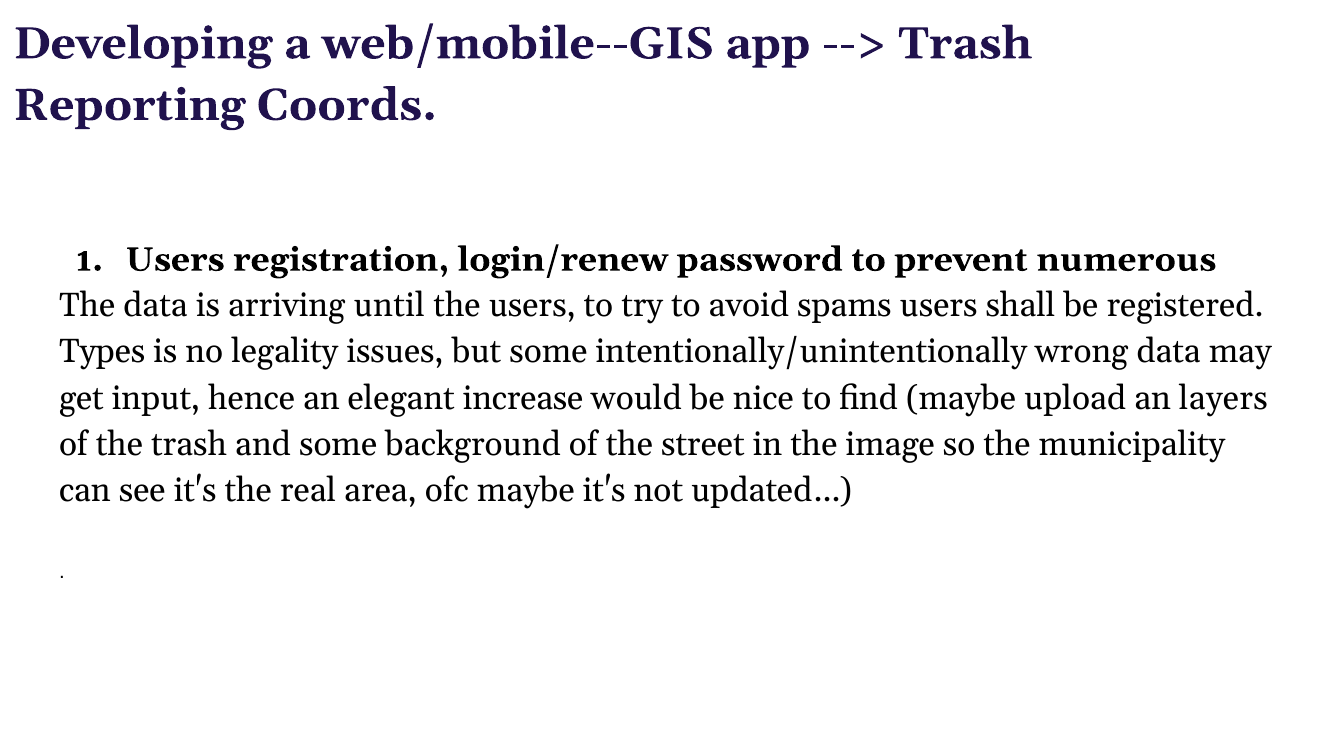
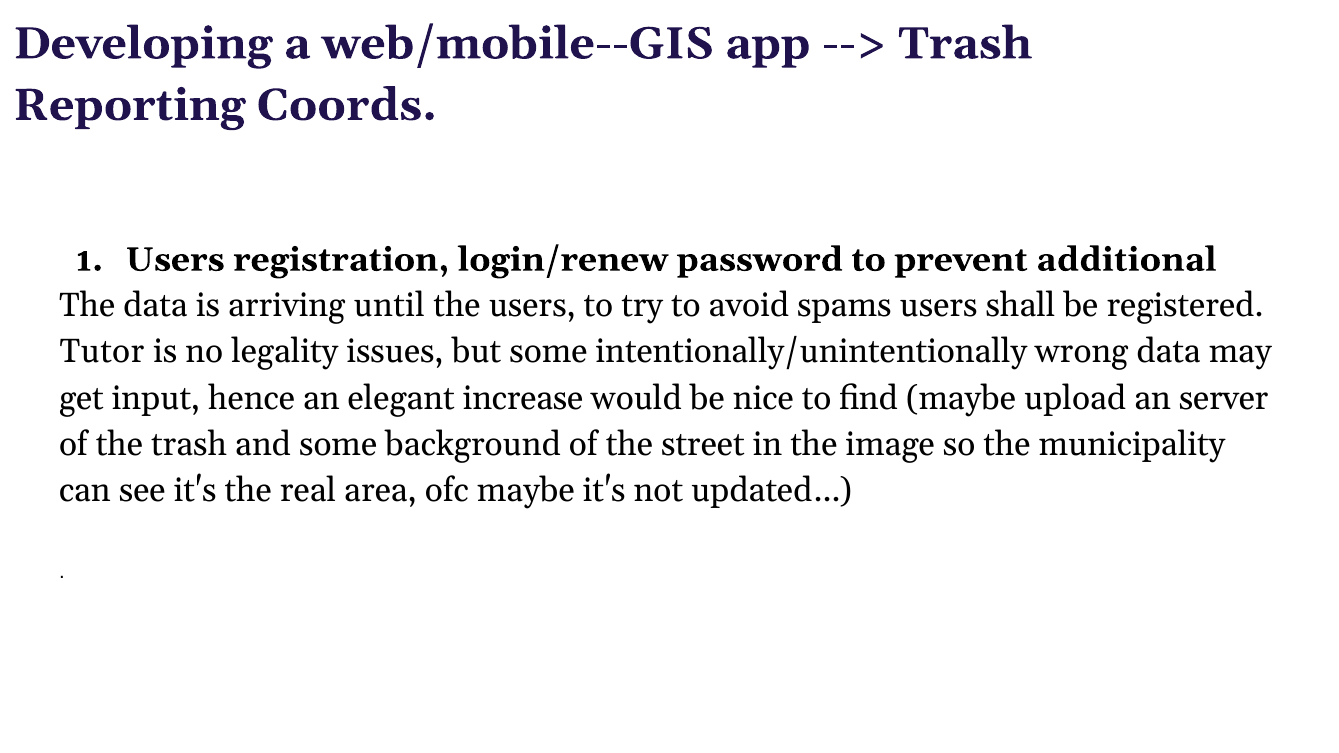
numerous: numerous -> additional (1127, 260)
Types: Types -> Tutor (102, 352)
layers: layers -> server (1224, 398)
